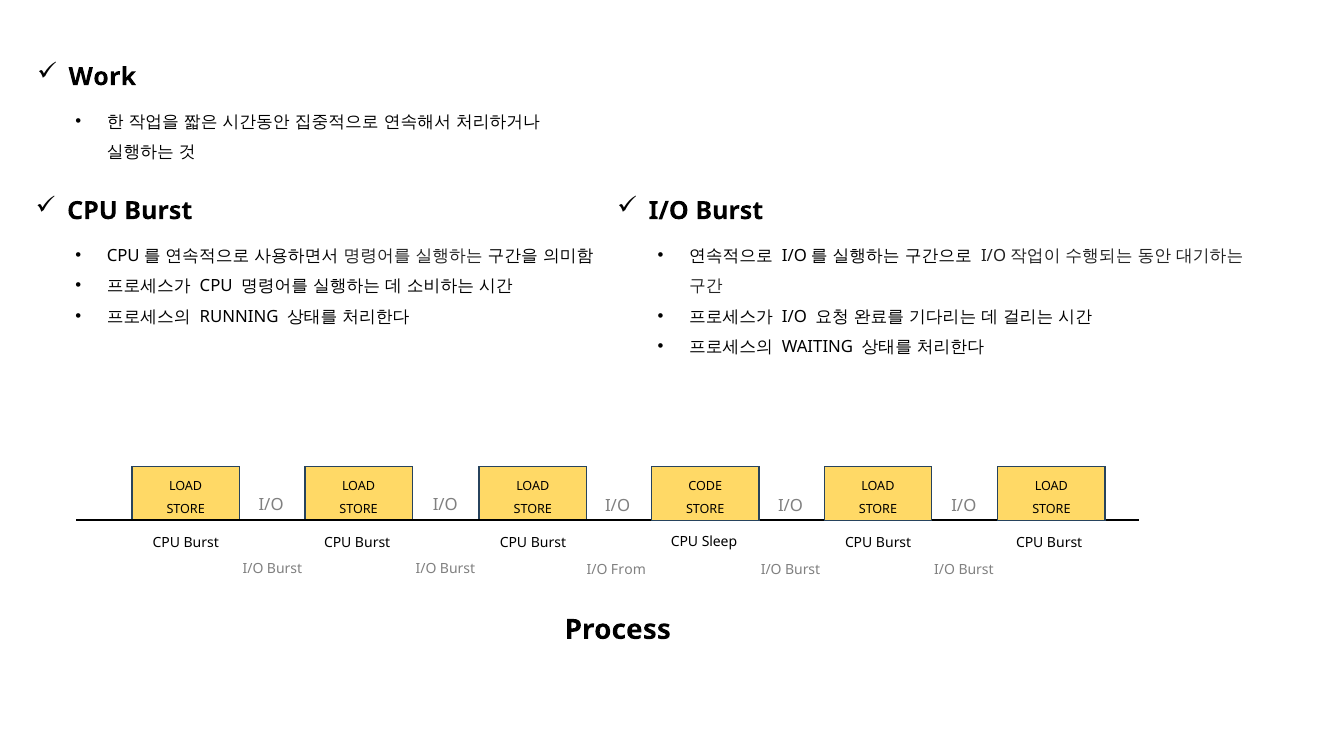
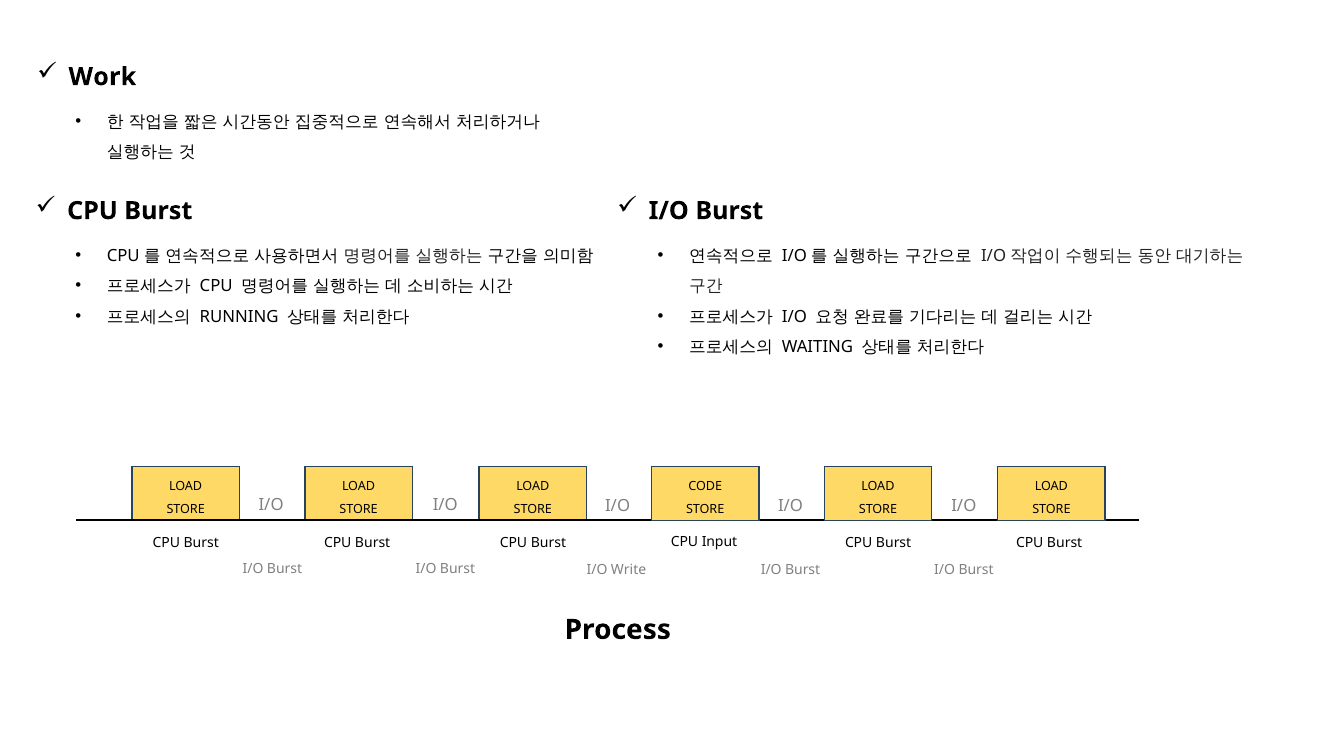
Sleep: Sleep -> Input (719, 542)
From: From -> Write (629, 570)
